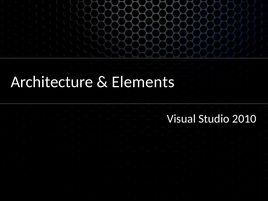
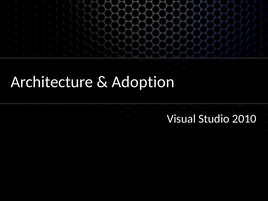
Elements: Elements -> Adoption (143, 82)
